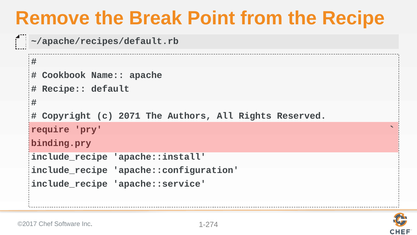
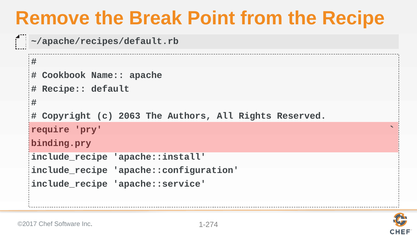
2071: 2071 -> 2063 (129, 116)
